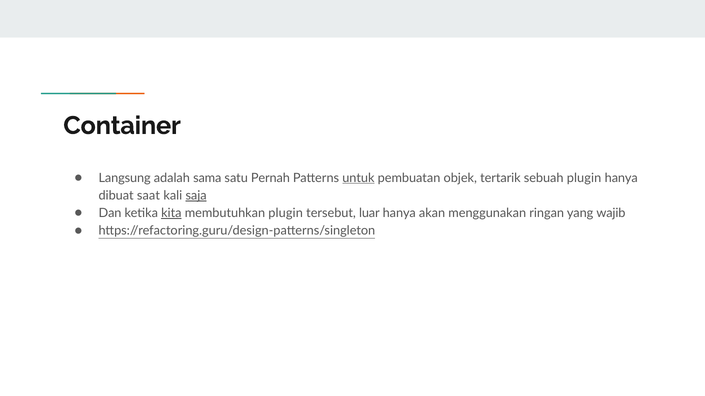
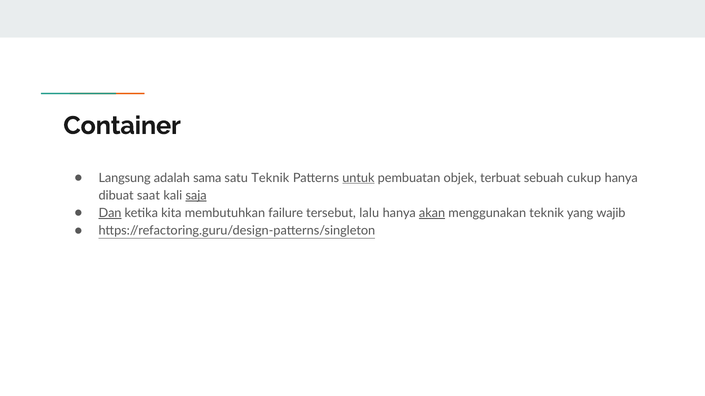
satu Pernah: Pernah -> Teknik (270, 178)
tertarik: tertarik -> terbuat (500, 178)
sebuah plugin: plugin -> cukup (584, 178)
Dan underline: none -> present (110, 213)
kita underline: present -> none (171, 213)
membutuhkan plugin: plugin -> failure (286, 213)
luar: luar -> lalu (369, 213)
akan underline: none -> present (432, 213)
menggunakan ringan: ringan -> teknik (547, 213)
